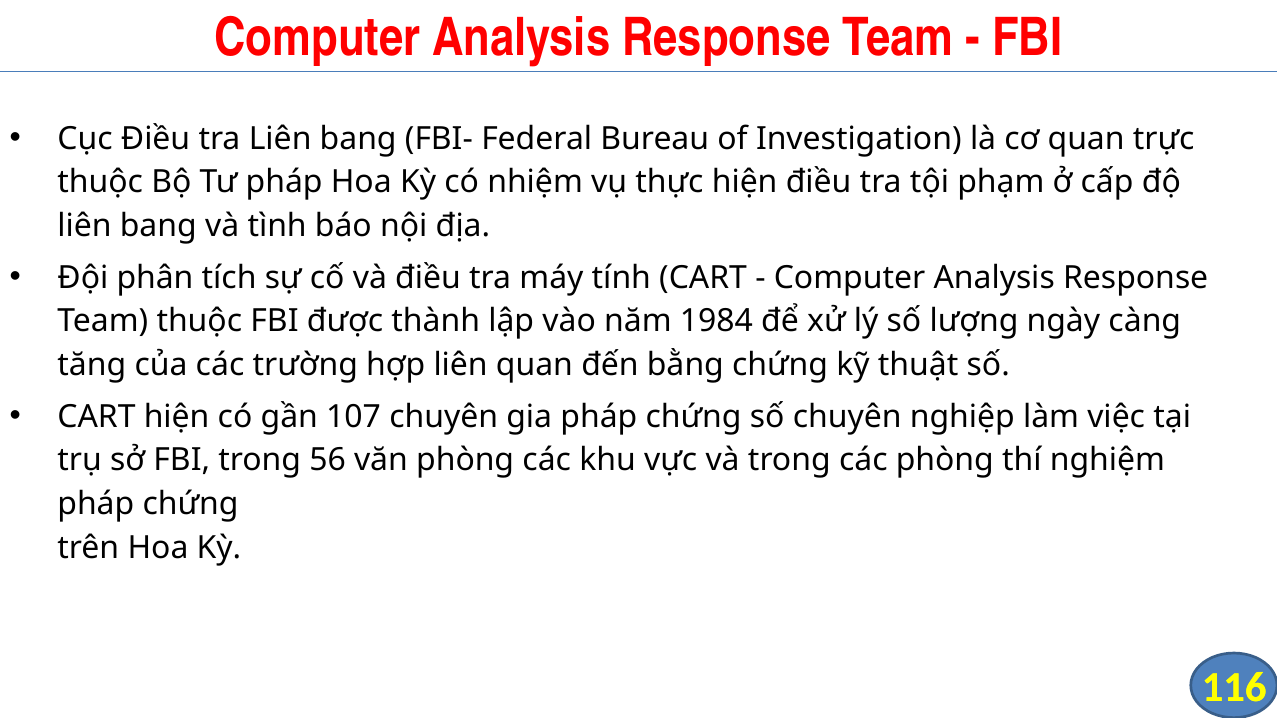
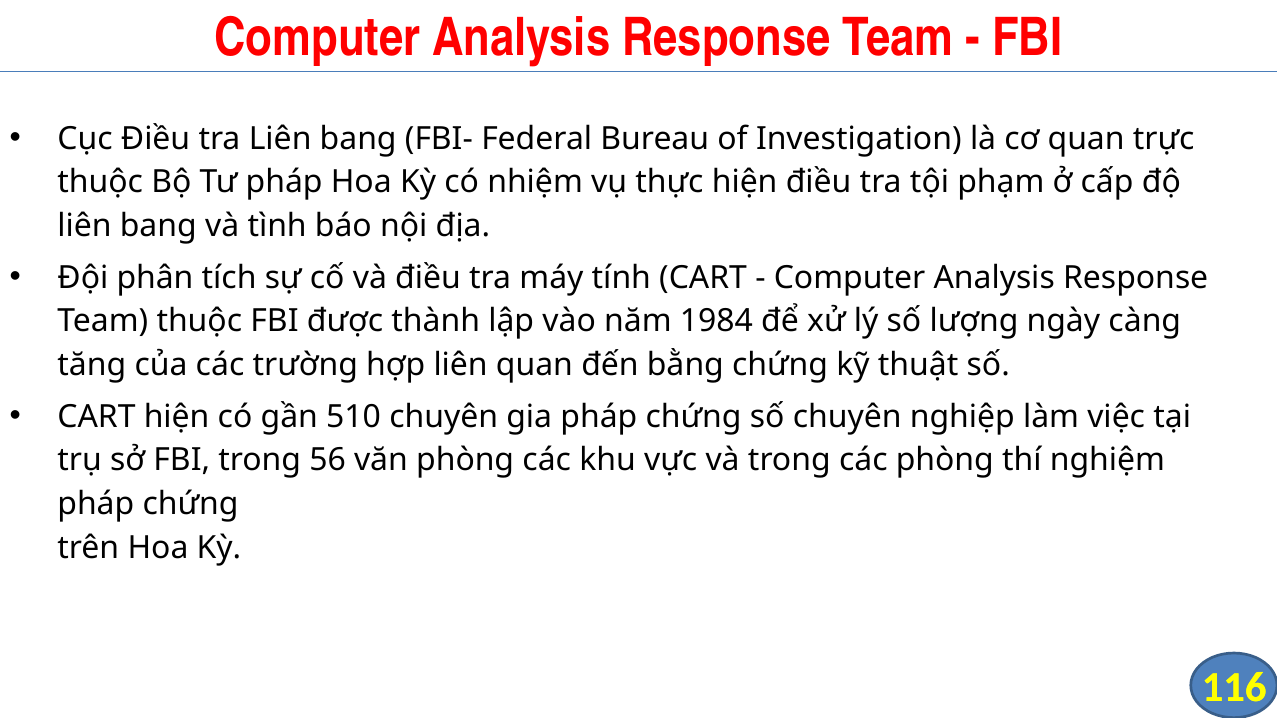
107: 107 -> 510 (354, 417)
